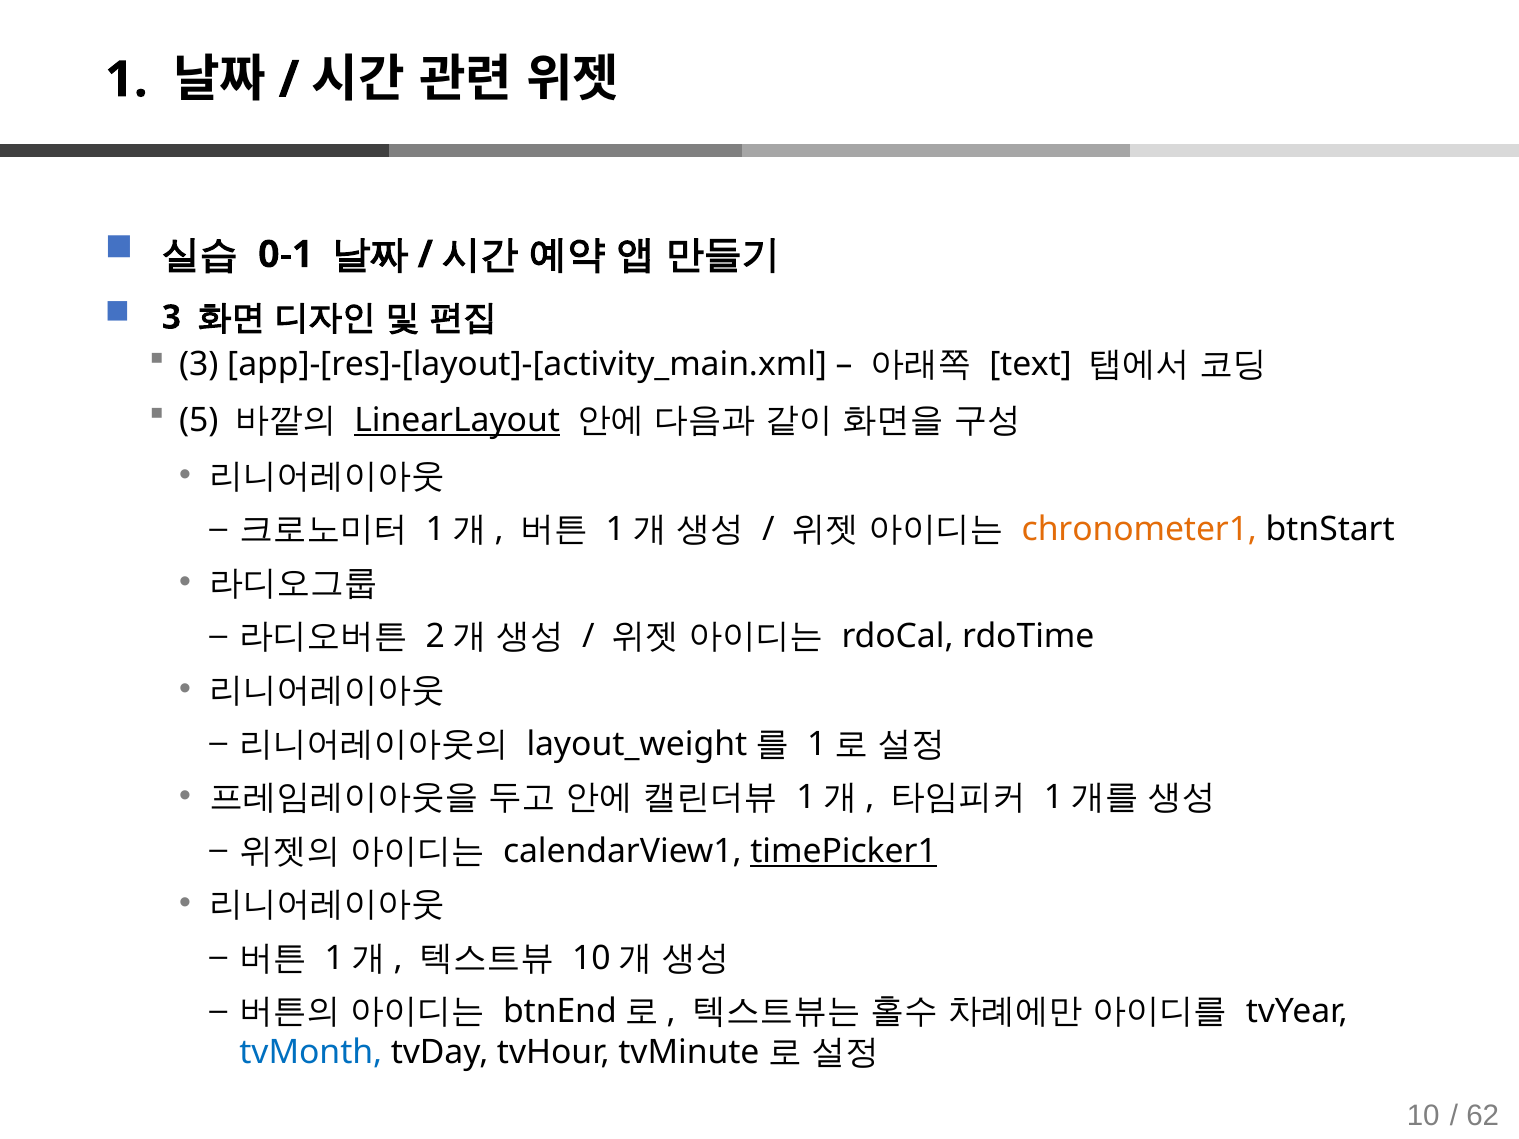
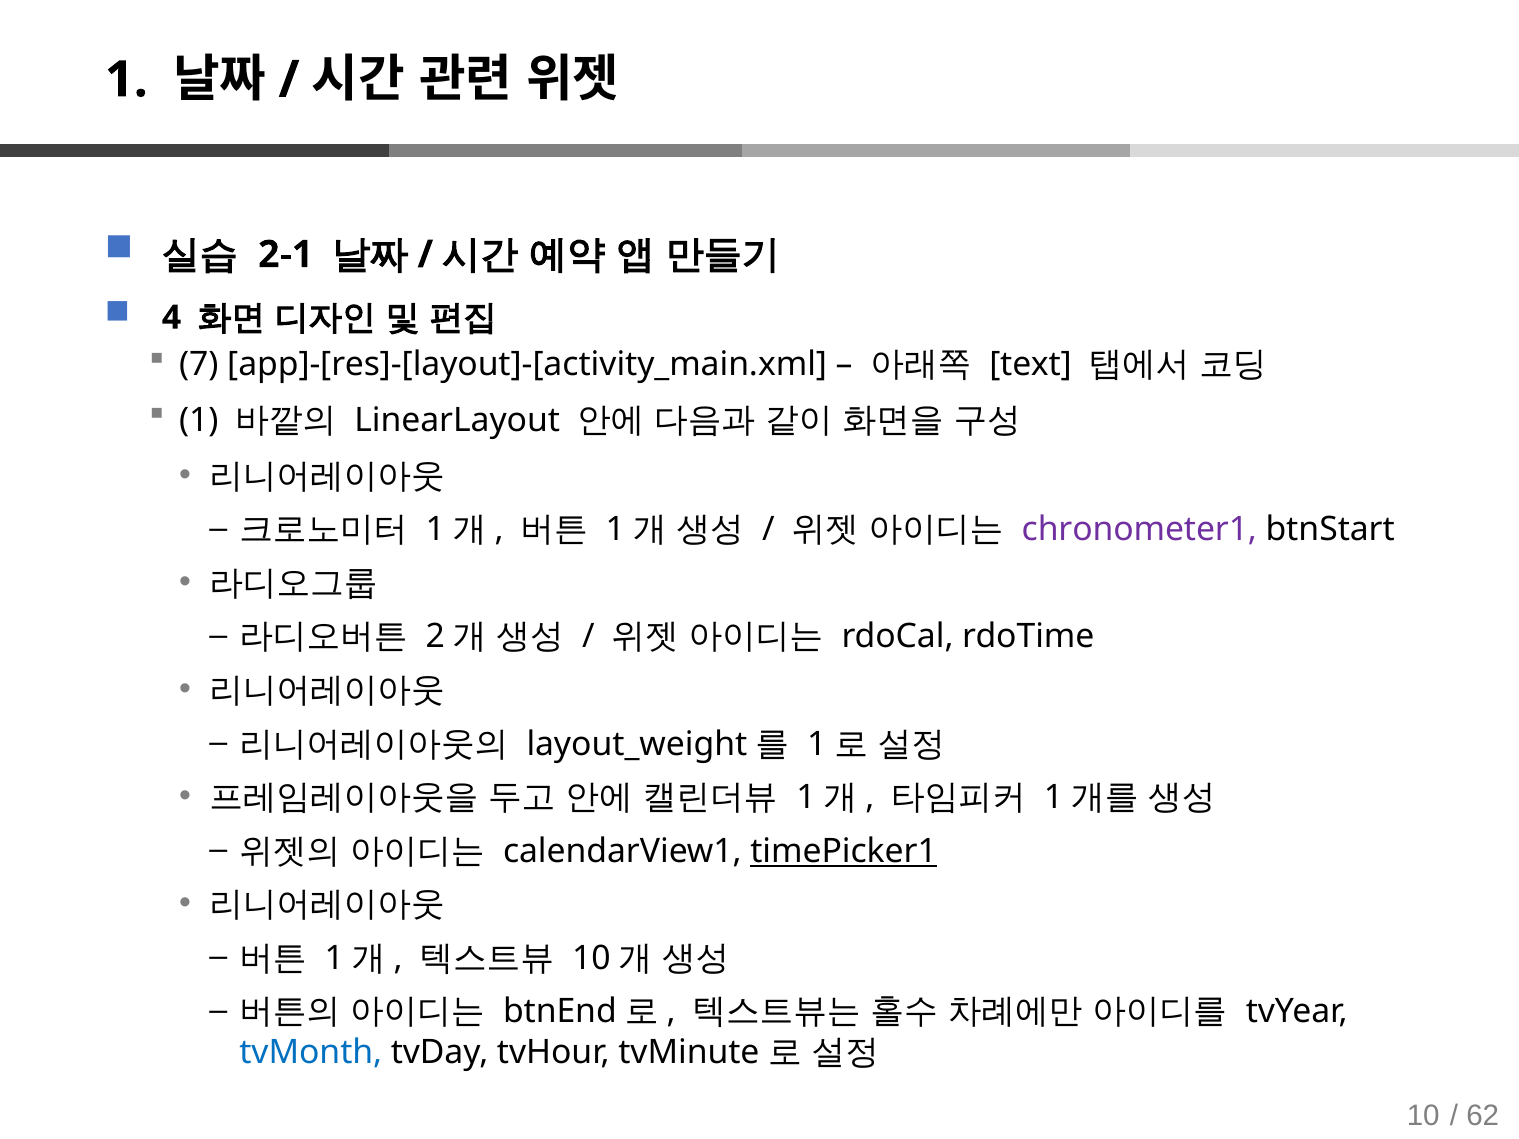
0-1: 0-1 -> 2-1 (286, 255)
3: 3 -> 4 (171, 318)
3: 3 -> 7 (199, 365)
5: 5 -> 1 (199, 420)
LinearLayout underline: present -> none (457, 420)
chronometer1 colour: orange -> purple (1139, 530)
